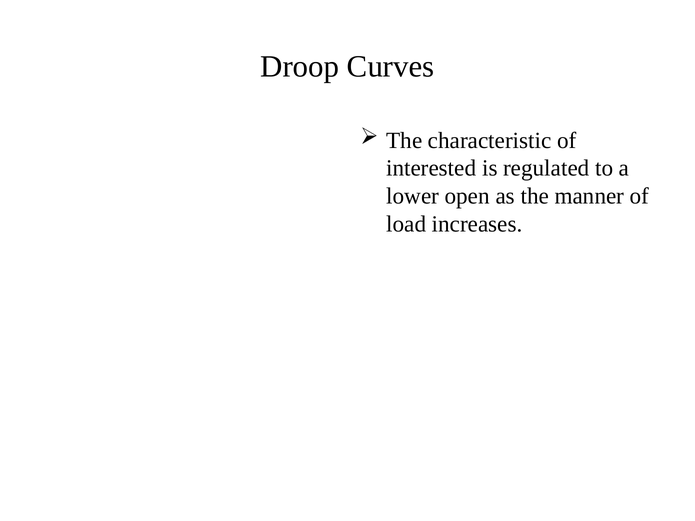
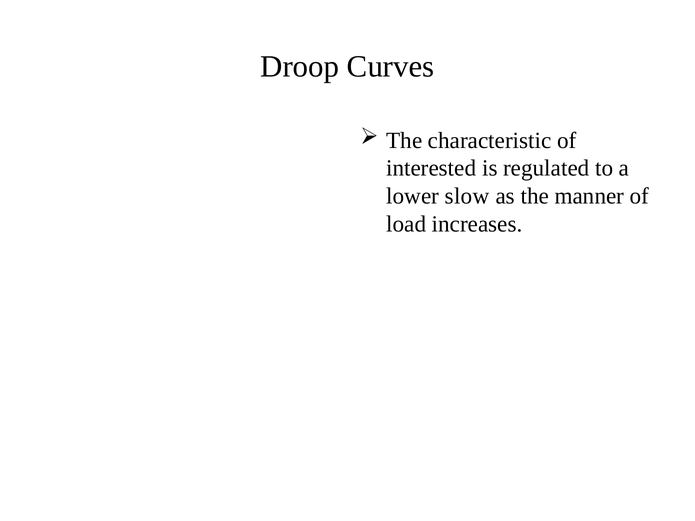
open: open -> slow (467, 196)
